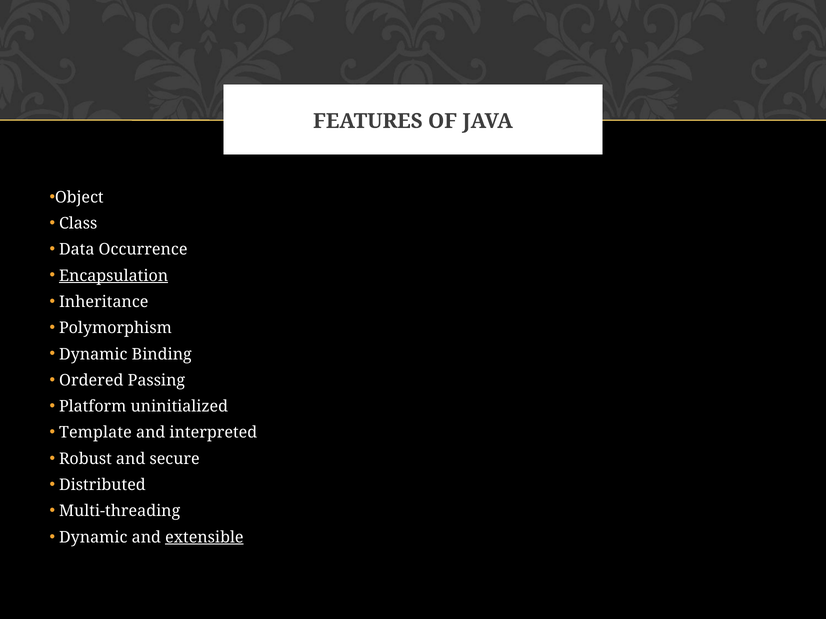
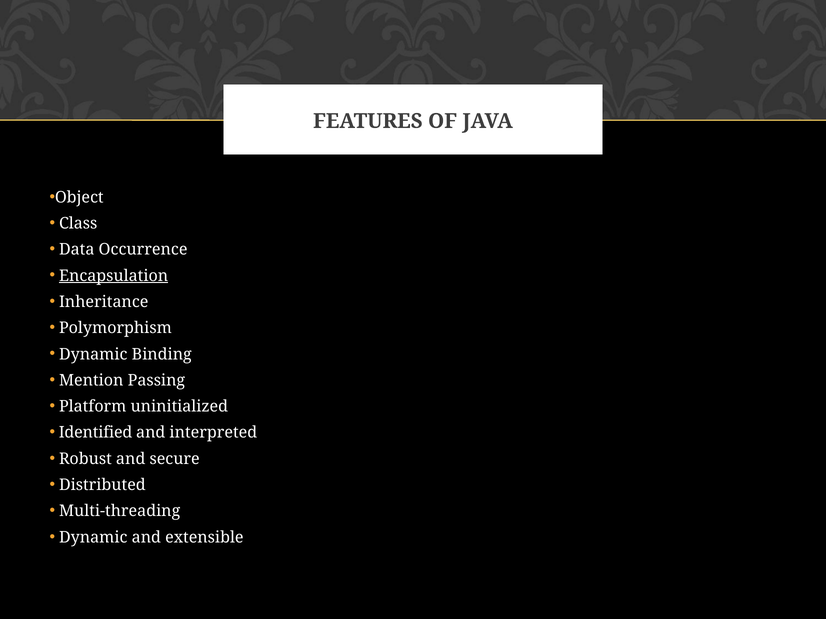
Ordered: Ordered -> Mention (91, 381)
Template: Template -> Identified (96, 433)
extensible underline: present -> none (204, 538)
